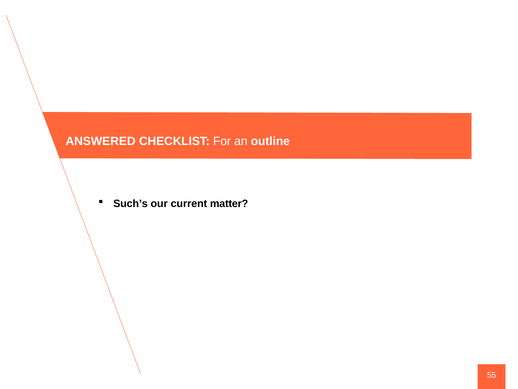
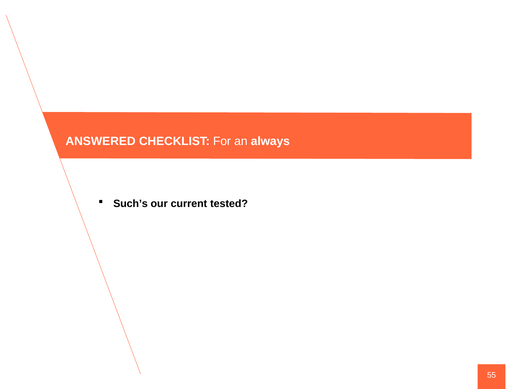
outline: outline -> always (270, 141)
matter: matter -> tested (229, 203)
